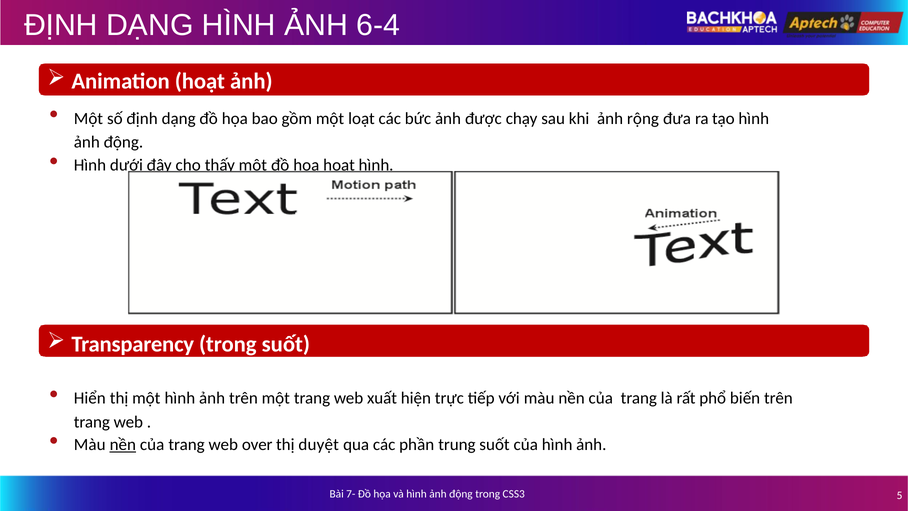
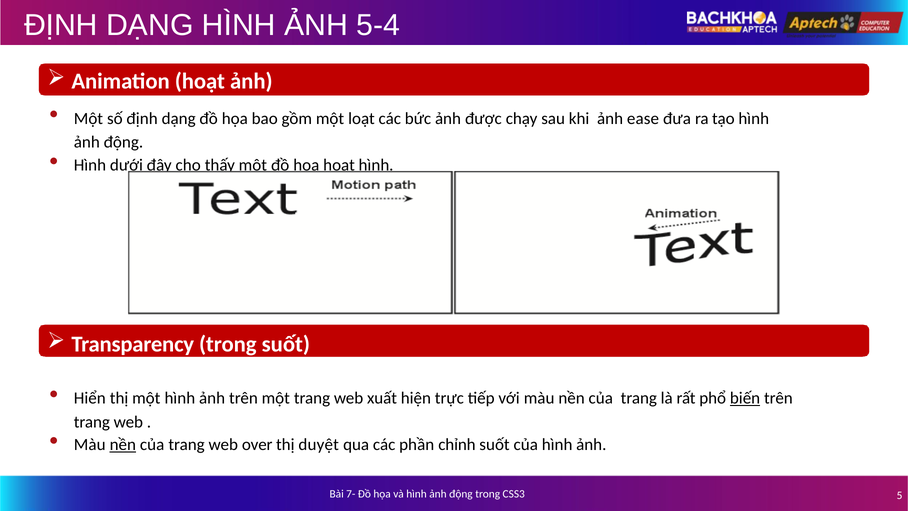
6-4: 6-4 -> 5-4 (378, 25)
rộng: rộng -> ease (643, 118)
biến underline: none -> present (745, 398)
trung: trung -> chỉnh (457, 444)
